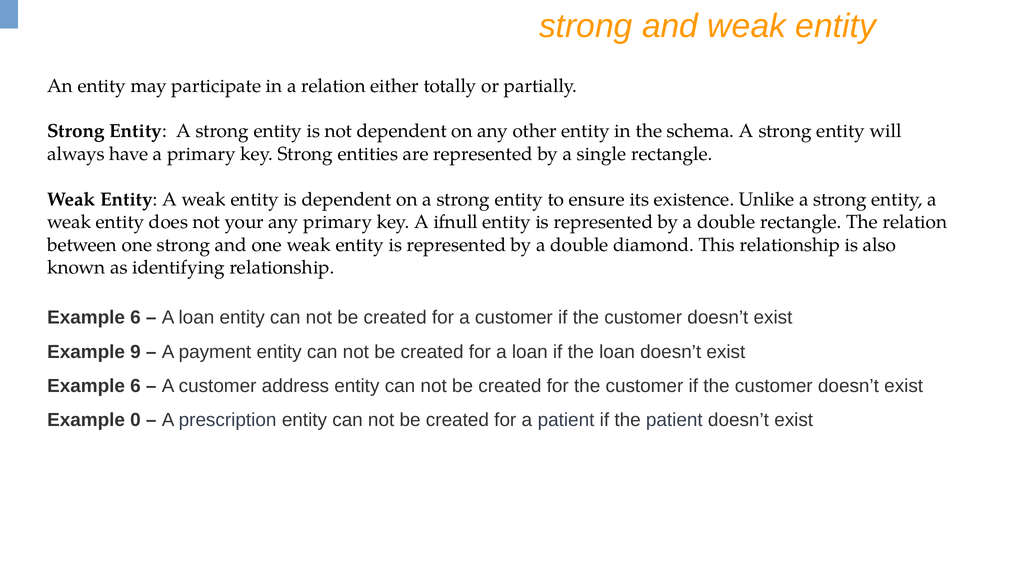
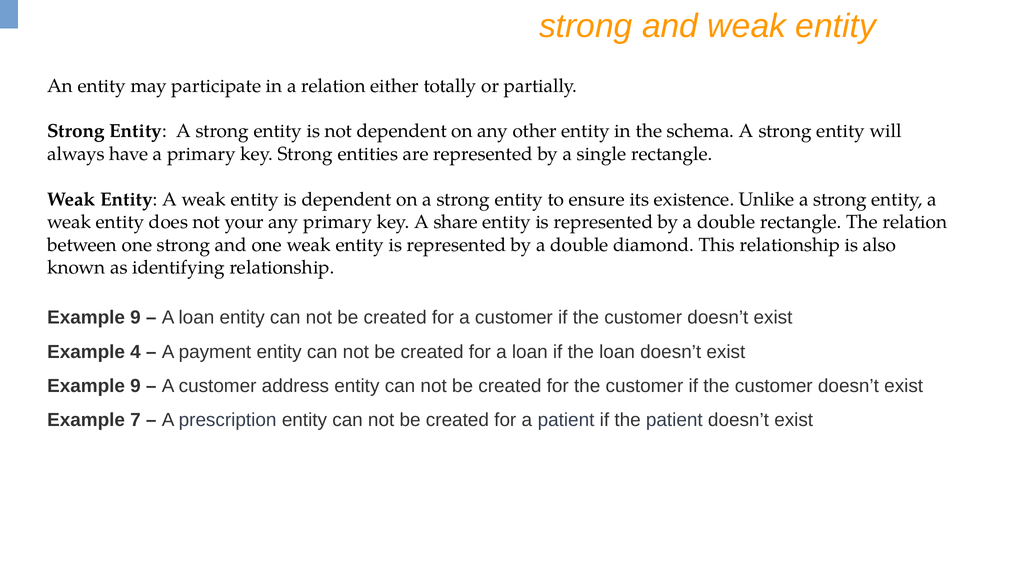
ifnull: ifnull -> share (456, 222)
6: 6 -> 9 (135, 318)
9: 9 -> 4 (135, 352)
6: 6 -> 9 (135, 386)
0: 0 -> 7 (135, 420)
